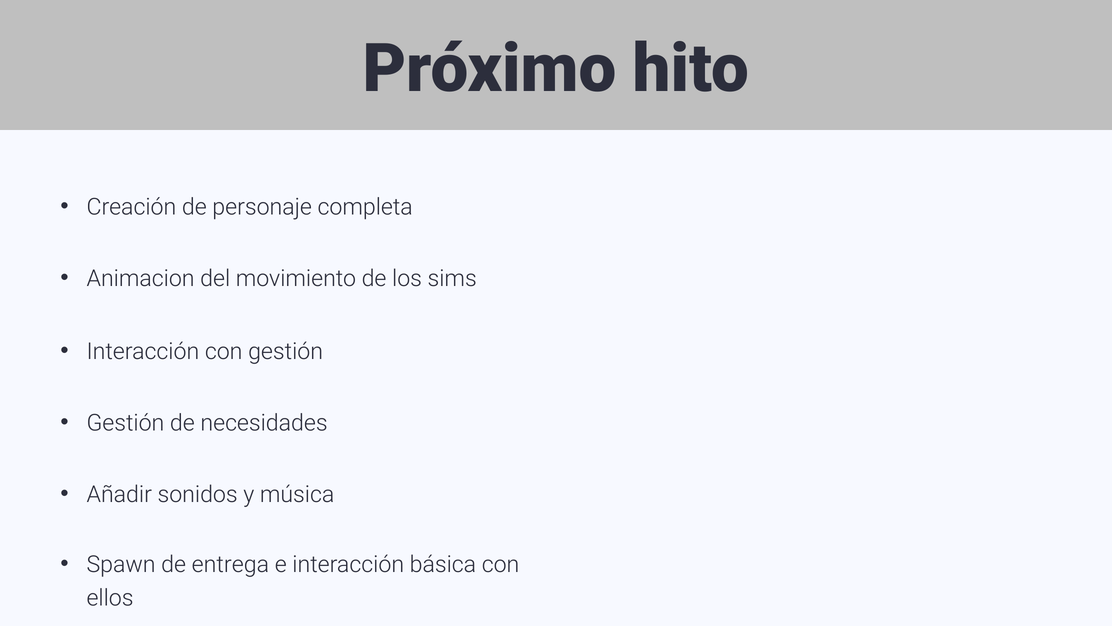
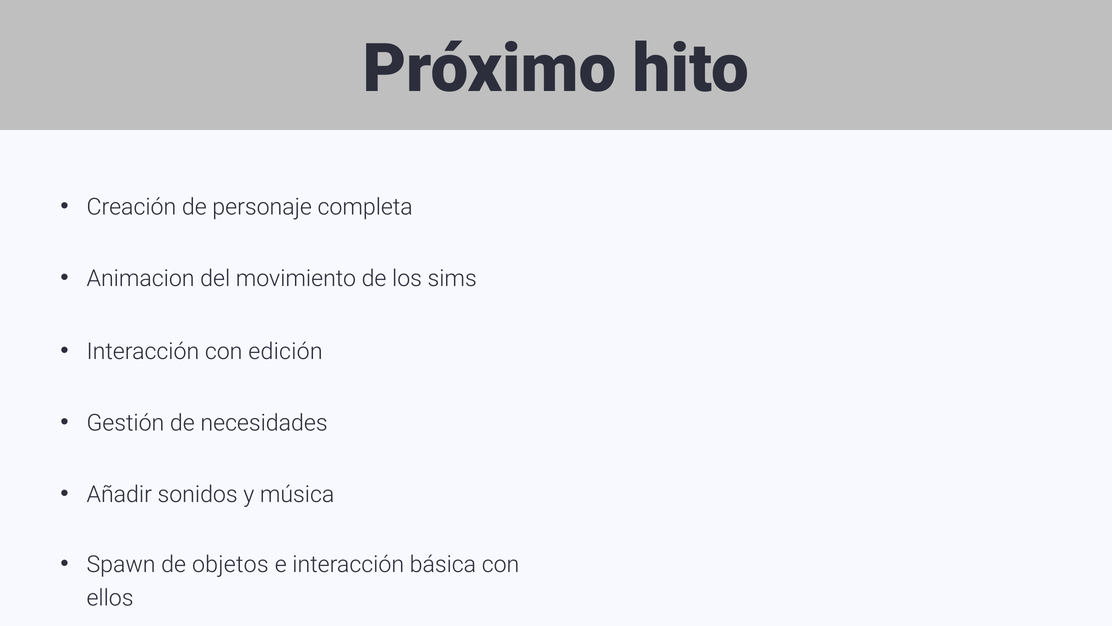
con gestión: gestión -> edición (285, 351)
entrega: entrega -> objetos (230, 564)
